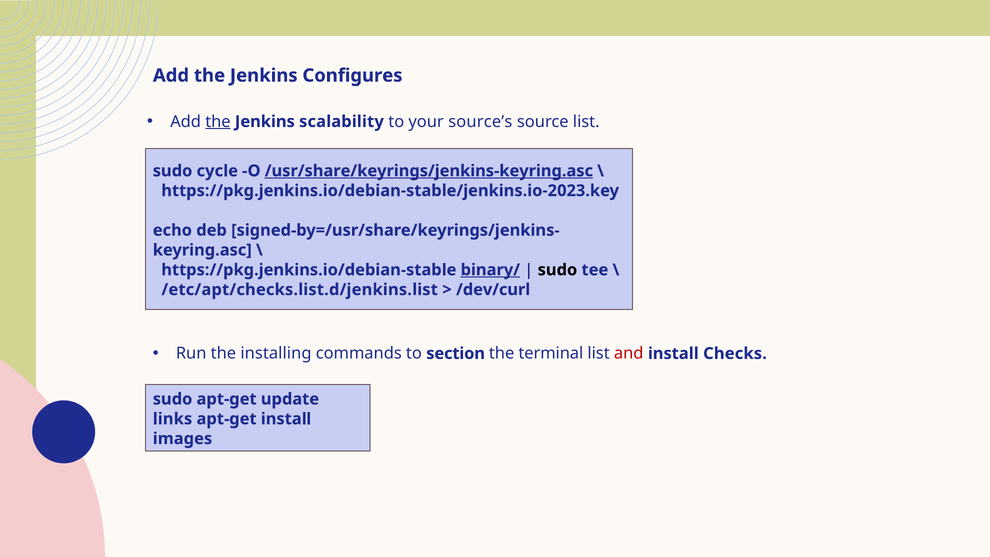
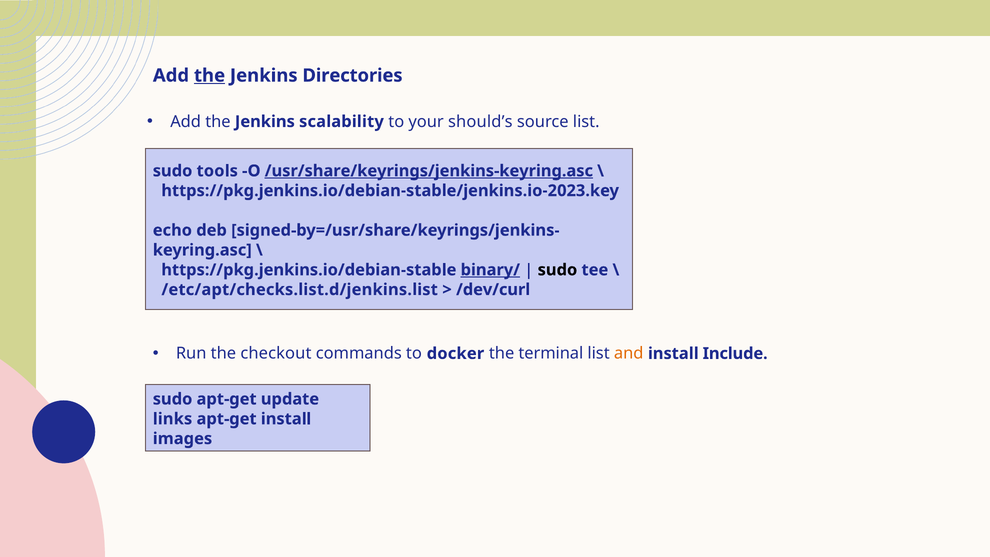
the underline: none -> present (210, 76)
Configures: Configures -> Directories (352, 76)
the underline: present -> none (218, 122)
source’s: source’s -> should’s (480, 122)
cycle: cycle -> tools (217, 171)
installing: installing -> checkout (276, 353)
section: section -> docker (455, 353)
and colour: red -> orange (629, 353)
Checks: Checks -> Include (735, 353)
